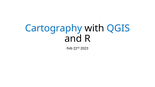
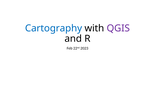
QGIS colour: blue -> purple (118, 28)
